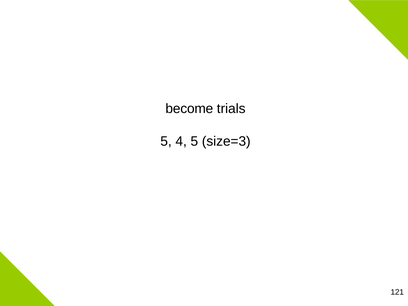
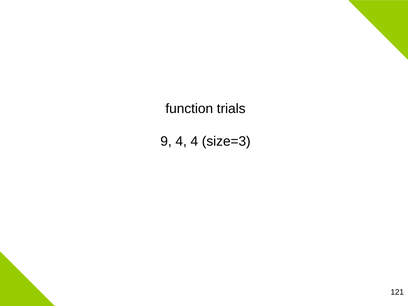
become: become -> function (189, 109)
5: 5 -> 9 (166, 141)
4 5: 5 -> 4 (194, 141)
